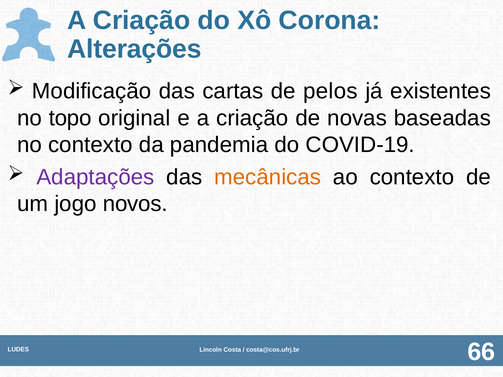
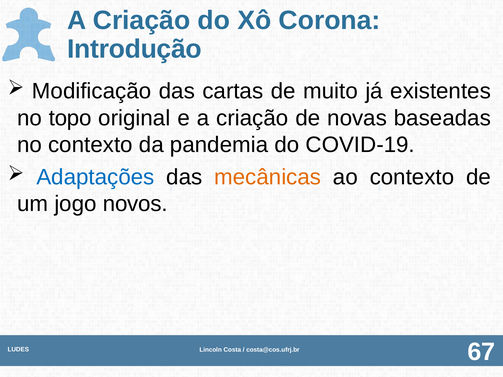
Alterações: Alterações -> Introdução (134, 49)
pelos: pelos -> muito (330, 91)
Adaptações colour: purple -> blue (95, 177)
66: 66 -> 67 (481, 352)
